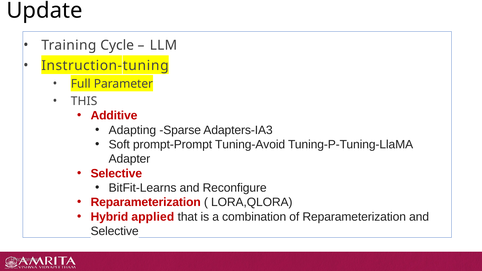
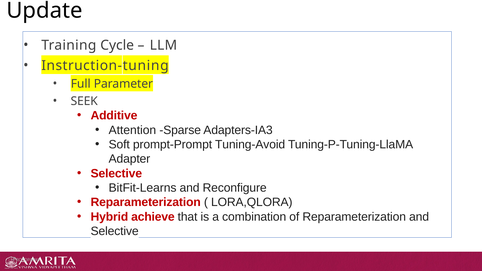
THIS: THIS -> SEEK (84, 101)
Adapting: Adapting -> Attention (132, 130)
applied: applied -> achieve (153, 217)
